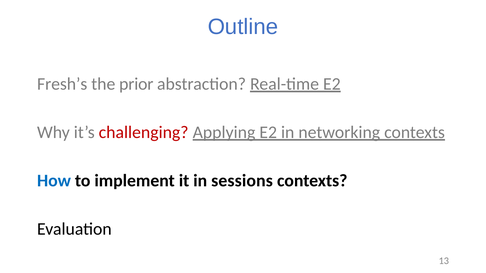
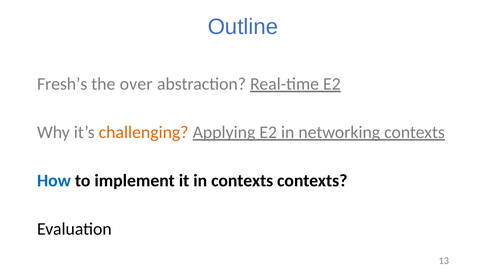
prior: prior -> over (136, 84)
challenging colour: red -> orange (144, 132)
in sessions: sessions -> contexts (242, 181)
